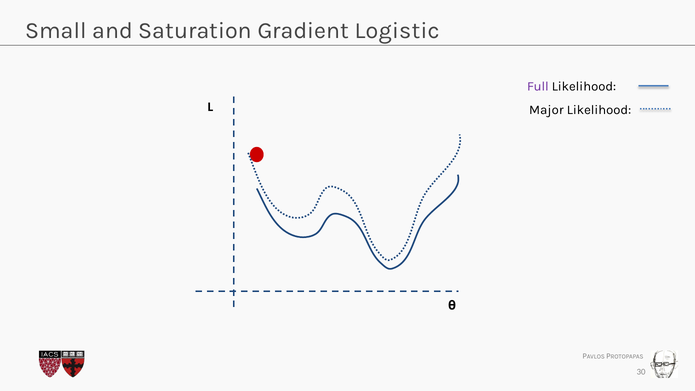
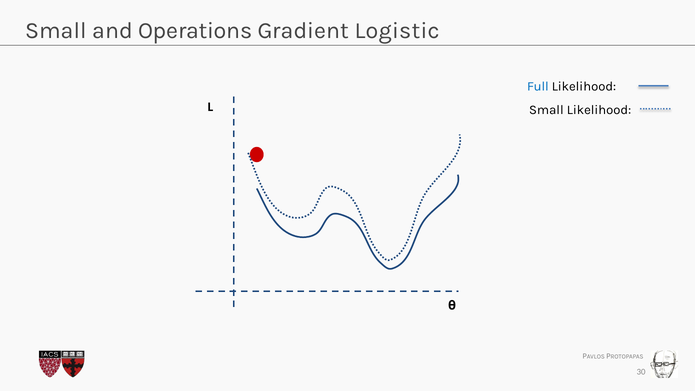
Saturation: Saturation -> Operations (195, 30)
Full colour: purple -> blue (538, 87)
Major: Major -> Small (546, 110)
